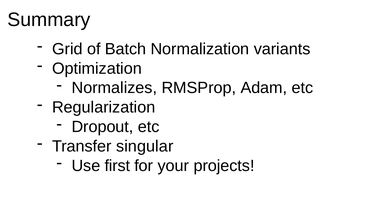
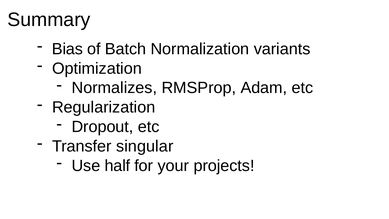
Grid: Grid -> Bias (67, 49)
first: first -> half (117, 166)
